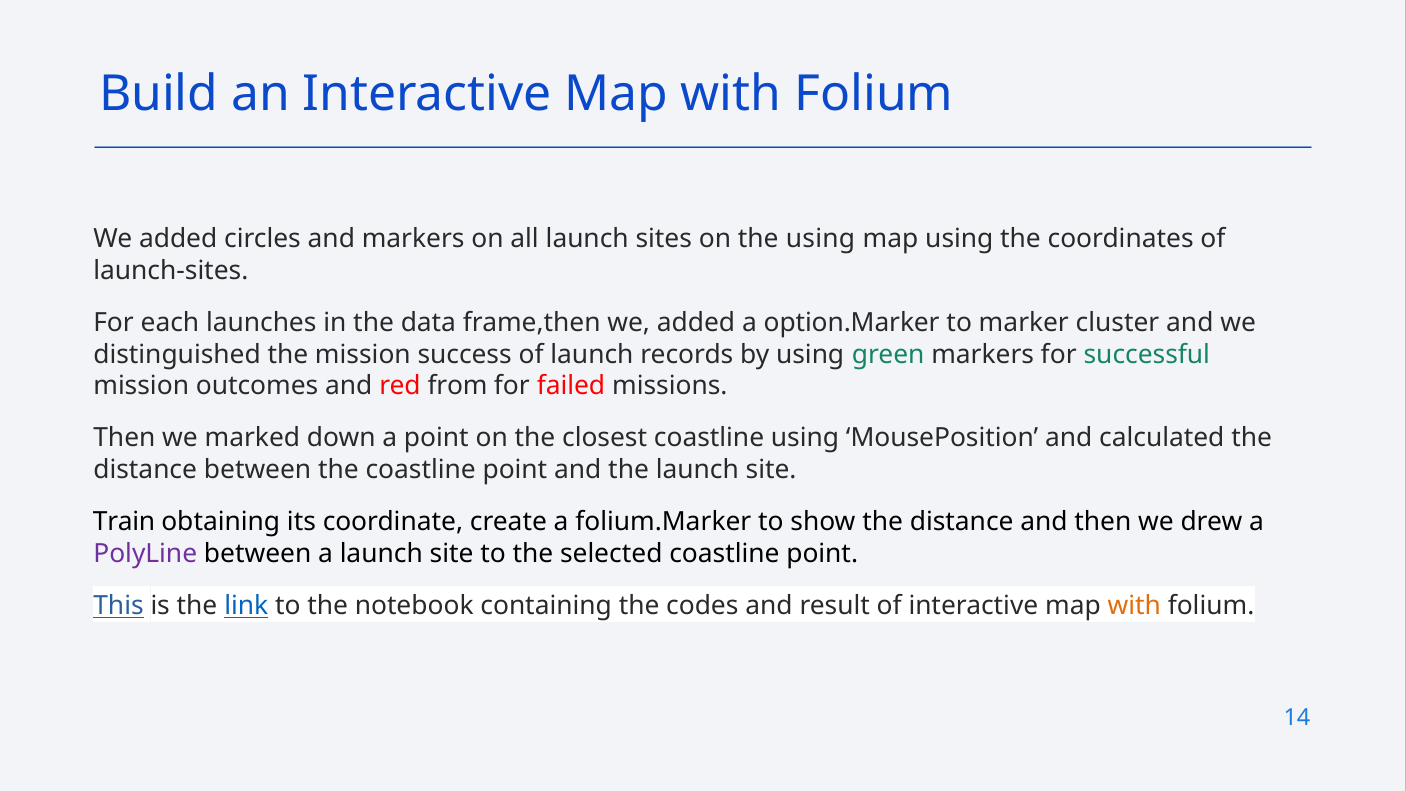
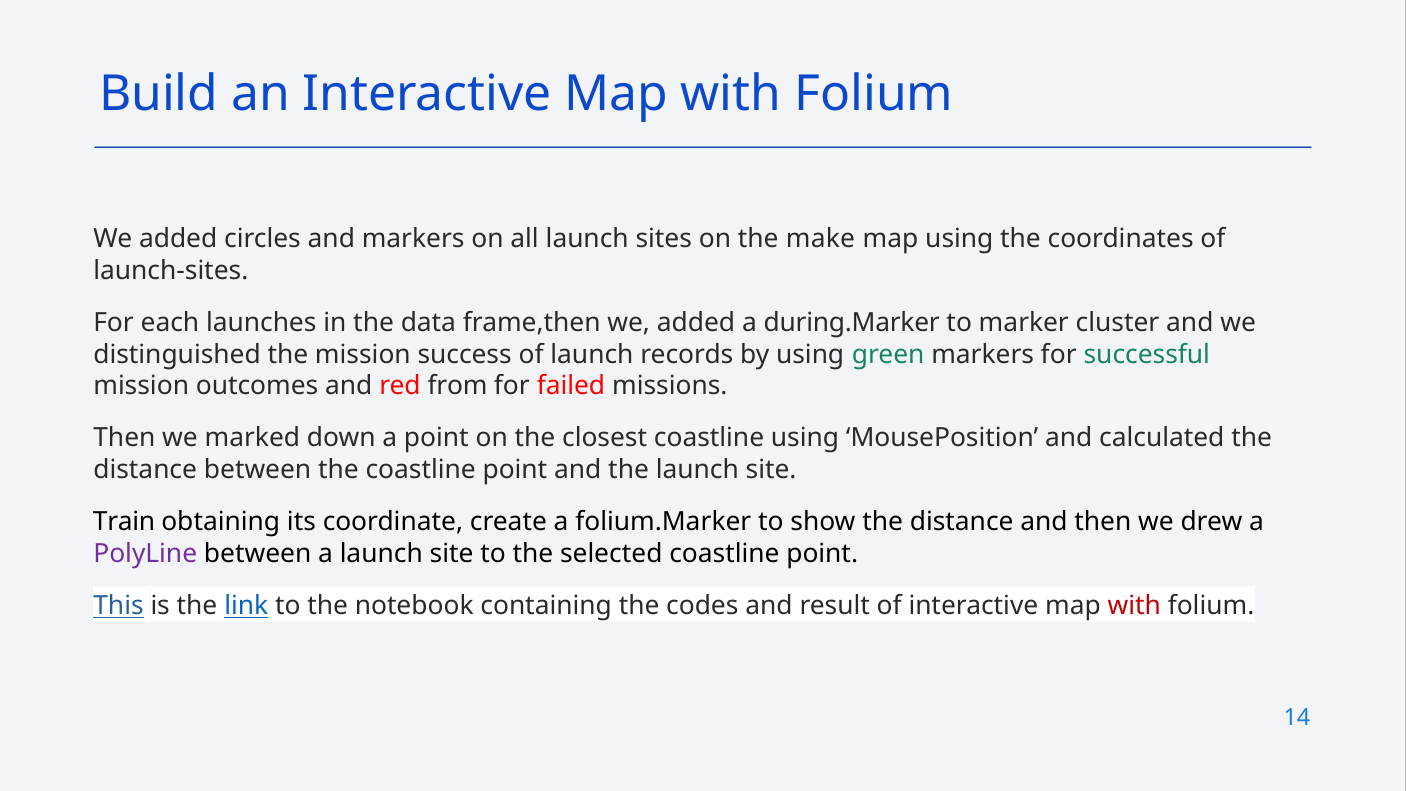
the using: using -> make (820, 239)
option.Marker: option.Marker -> during.Marker (852, 323)
with colour: orange -> red (1134, 606)
